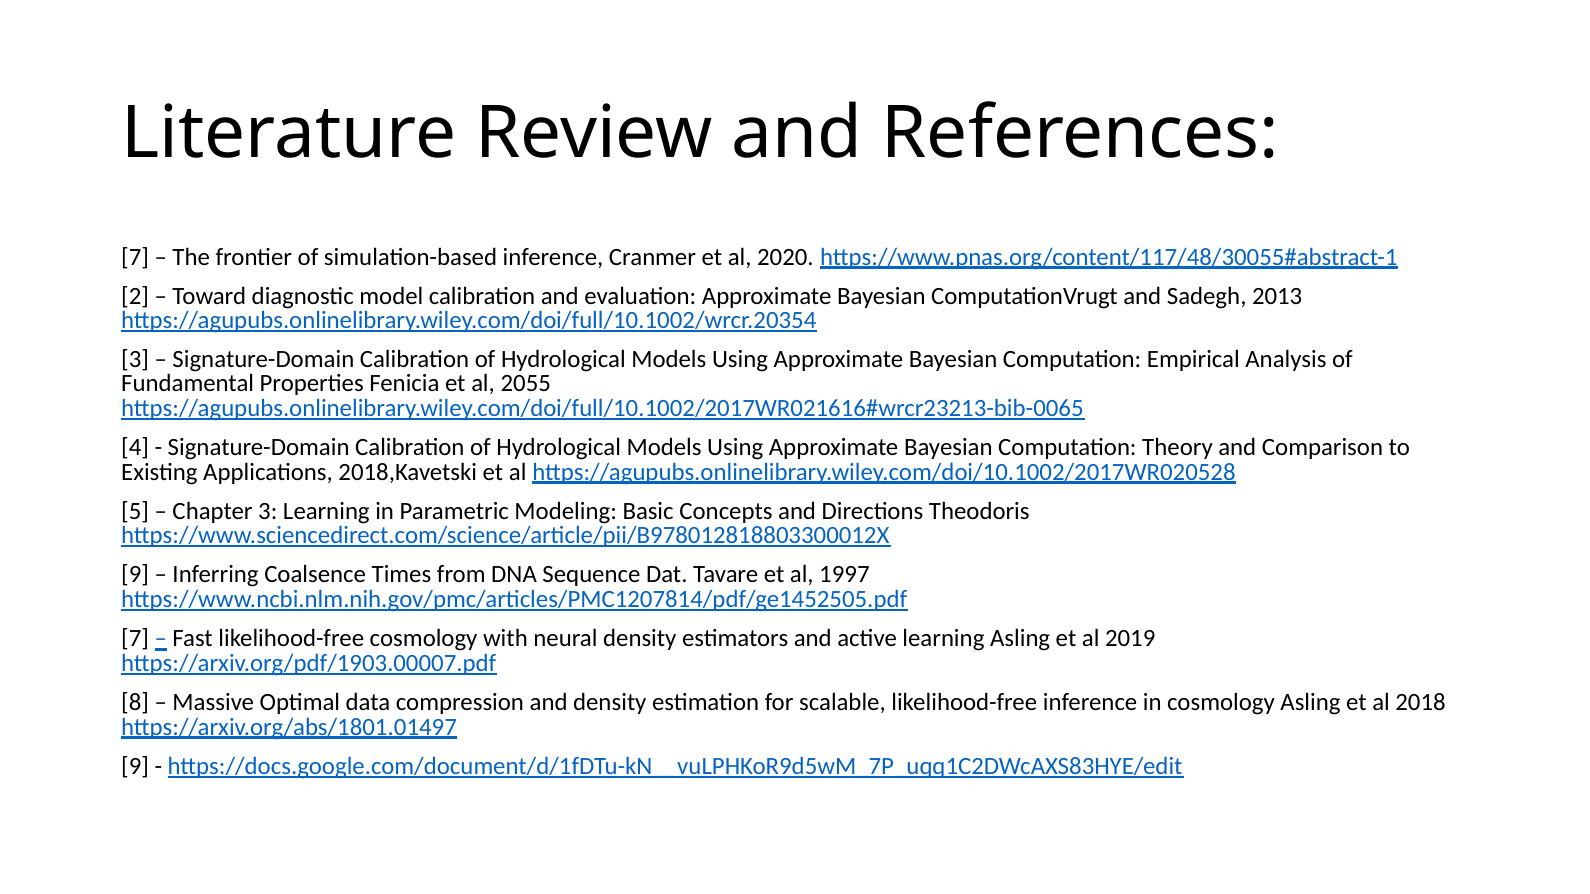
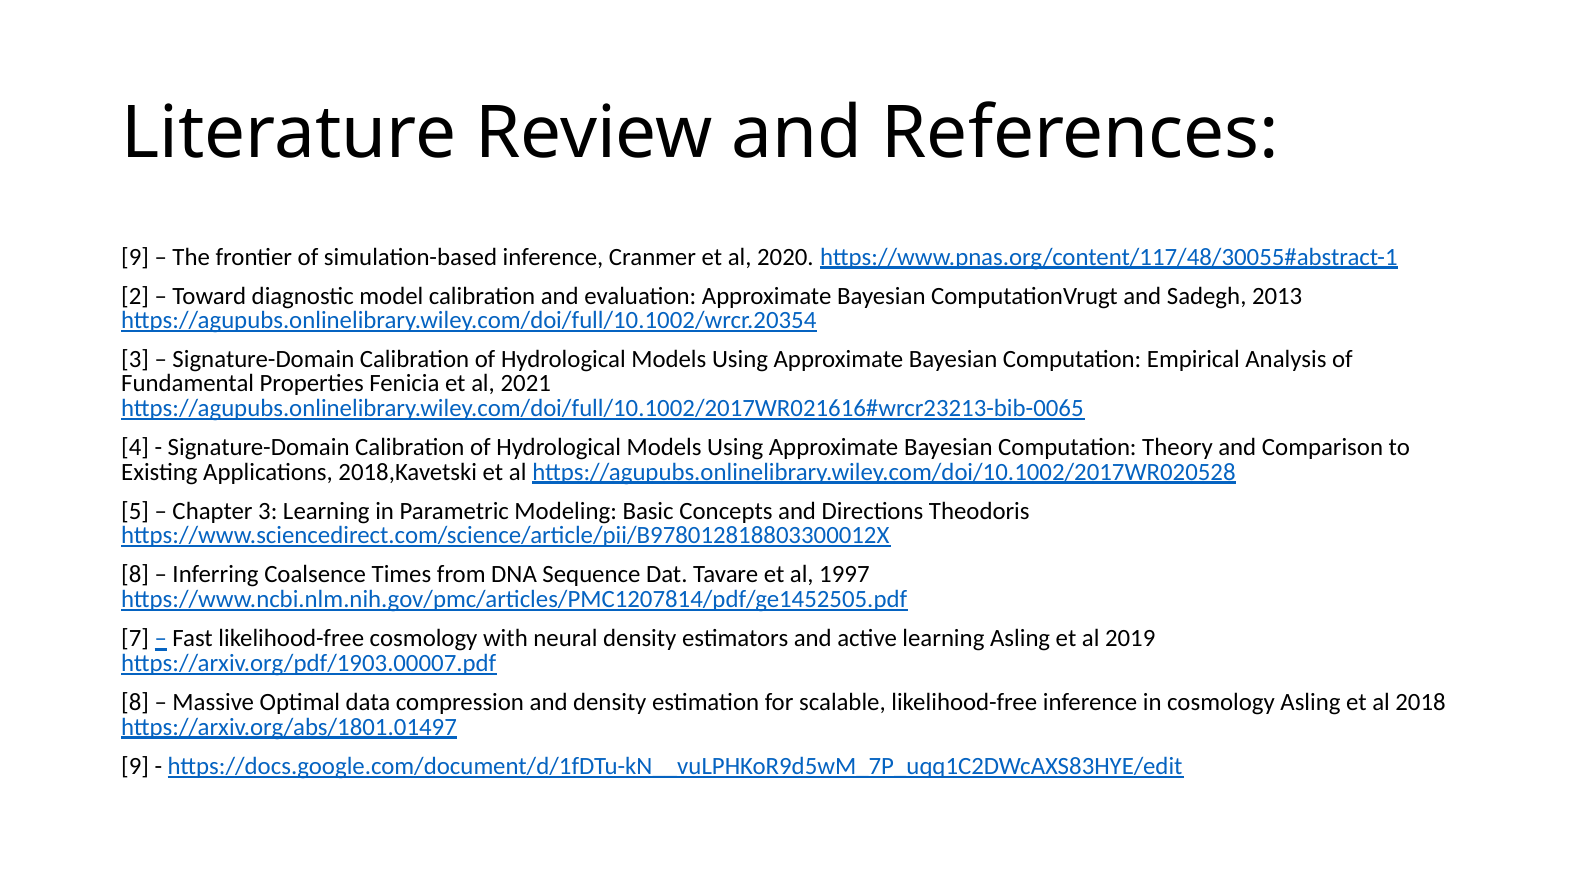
7: 7 -> 9 (135, 257)
2055: 2055 -> 2021 (526, 384)
9: 9 -> 8 (135, 575)
